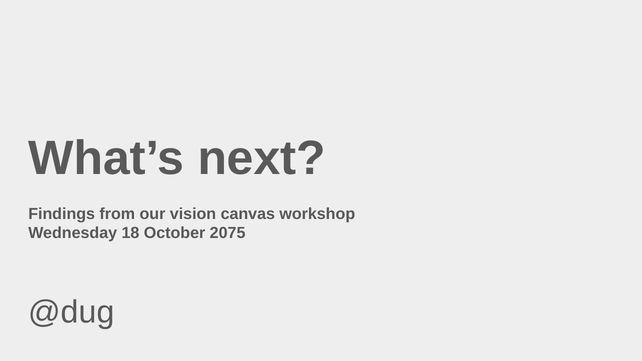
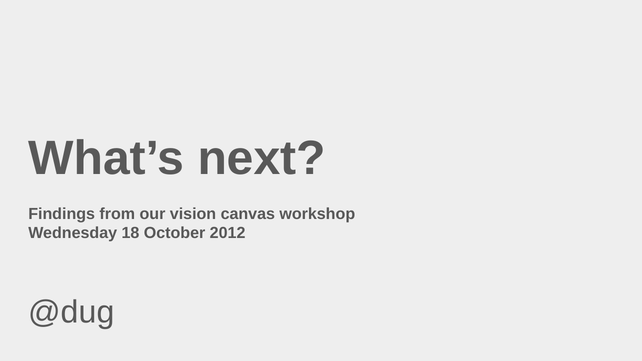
2075: 2075 -> 2012 (228, 233)
